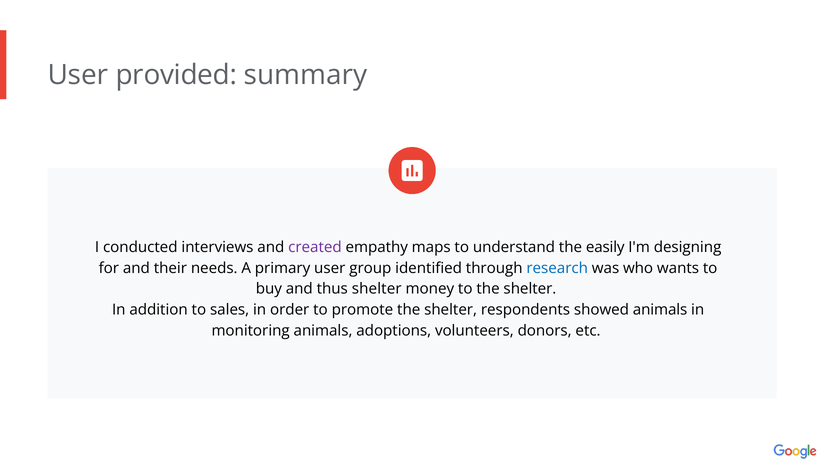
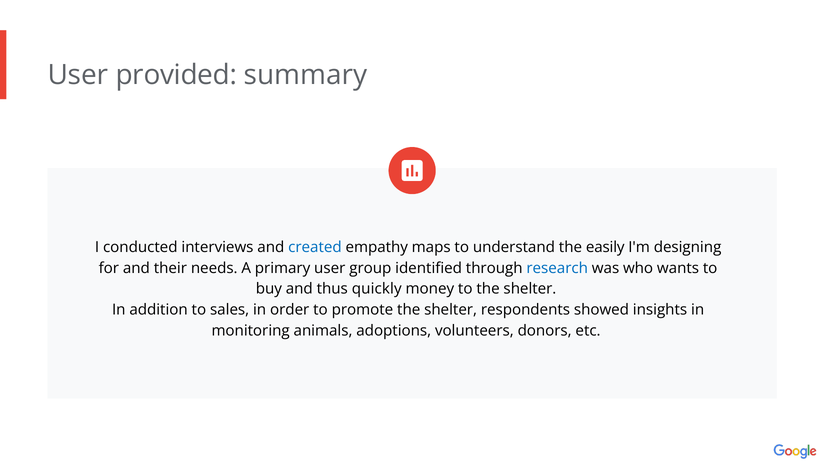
created colour: purple -> blue (315, 247)
thus shelter: shelter -> quickly (377, 289)
showed animals: animals -> insights (660, 310)
